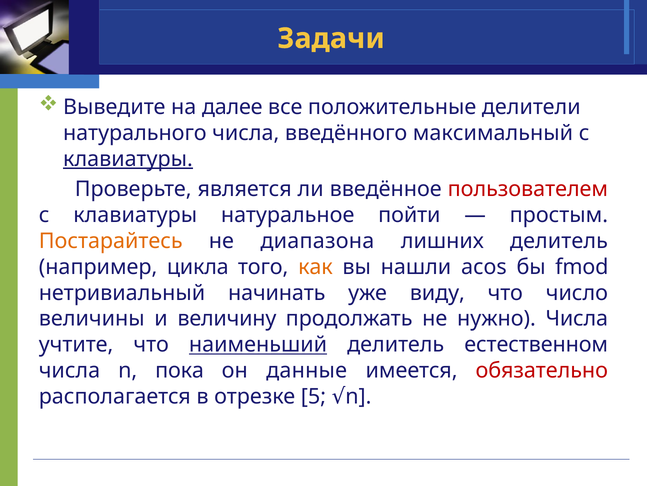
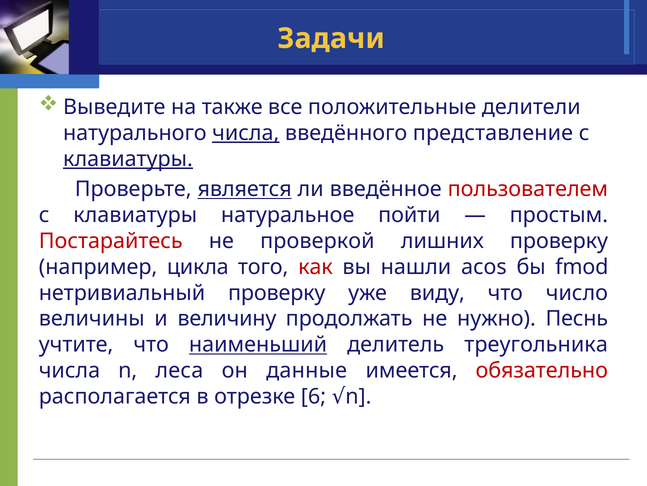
далее: далее -> также (232, 107)
числа underline: none -> present (246, 133)
максимальный: максимальный -> представление (493, 133)
является underline: none -> present (245, 189)
Постарайтесь colour: orange -> red (111, 241)
диапазона: диапазона -> проверкой (317, 241)
лишних делитель: делитель -> проверку (559, 241)
как colour: orange -> red (315, 267)
нетривиальный начинать: начинать -> проверку (277, 292)
нужно Числа: Числа -> Песнь (577, 318)
естественном: естественном -> треугольника (536, 344)
пока: пока -> леса (179, 370)
5: 5 -> 6 (313, 396)
